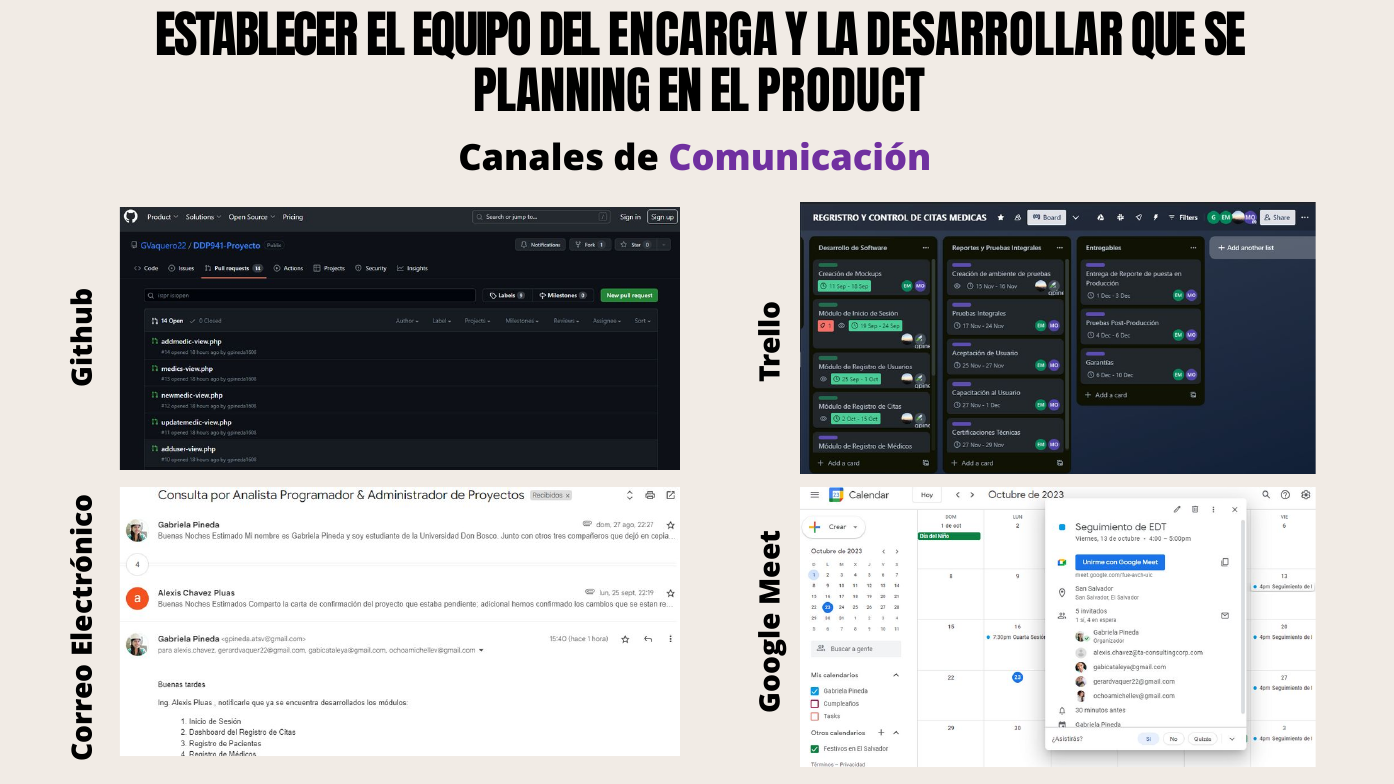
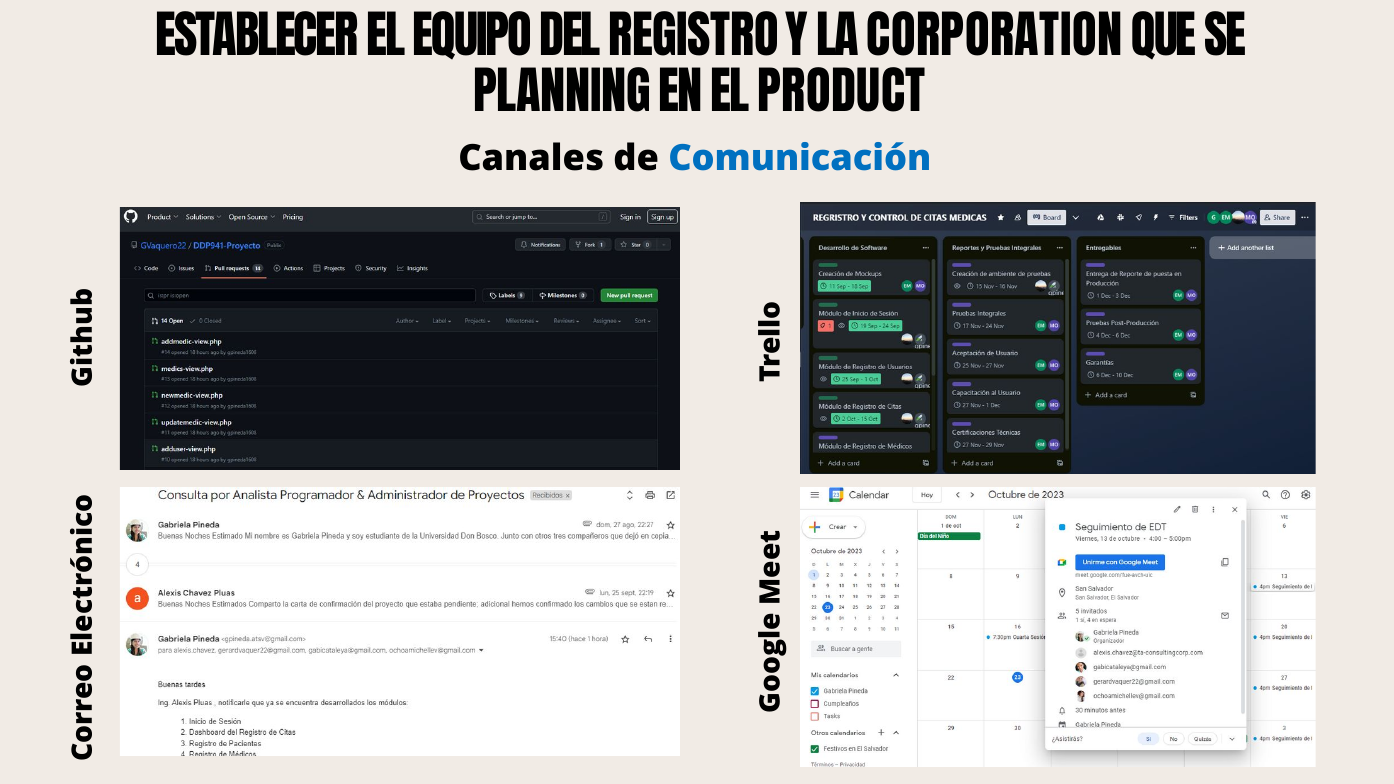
ENCARGA: ENCARGA -> REGISTRO (694, 39)
DESARROLLAR: DESARROLLAR -> CORPORATION (995, 39)
Comunicación colour: purple -> blue (800, 158)
